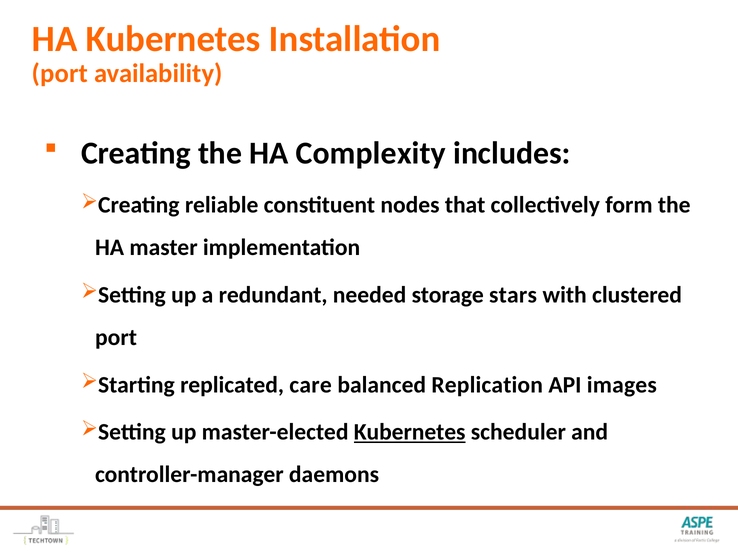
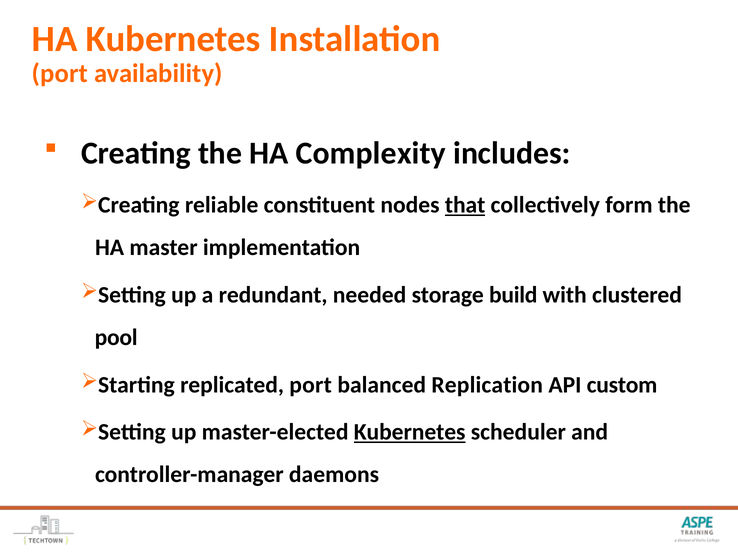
that underline: none -> present (465, 205)
stars: stars -> build (513, 295)
port: port -> pool (116, 337)
replicated care: care -> port (311, 384)
images: images -> custom (622, 384)
